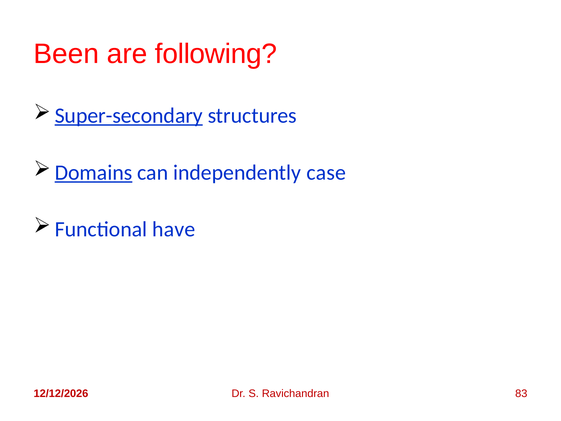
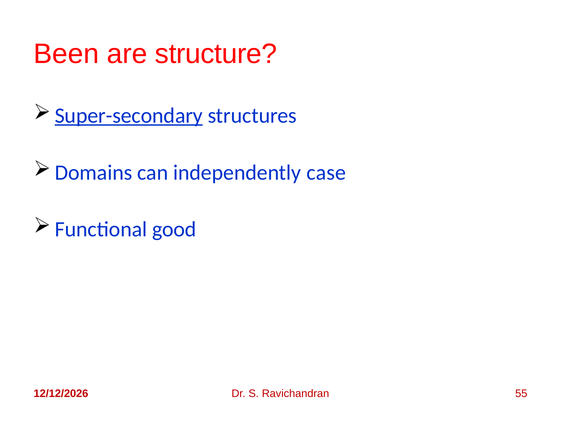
following: following -> structure (216, 54)
Domains underline: present -> none (94, 172)
have: have -> good (174, 229)
83: 83 -> 55 (521, 393)
